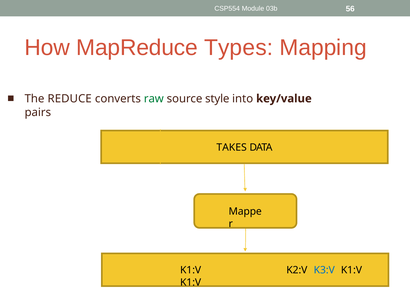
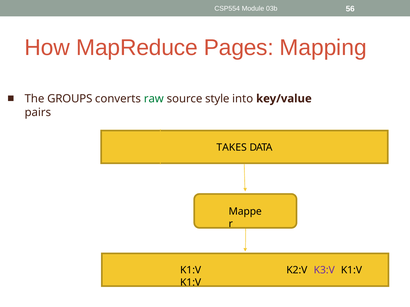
Types: Types -> Pages (239, 48)
REDUCE: REDUCE -> GROUPS (70, 99)
K3:V colour: blue -> purple (324, 271)
